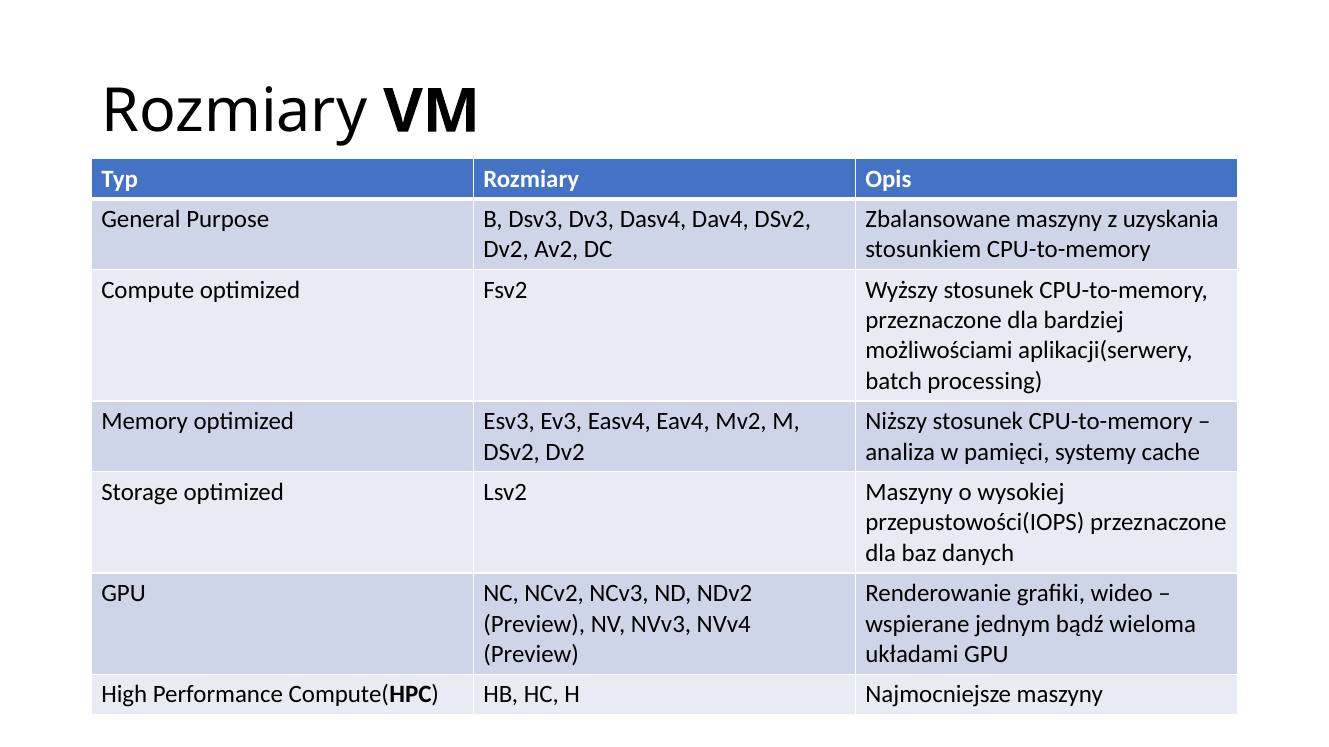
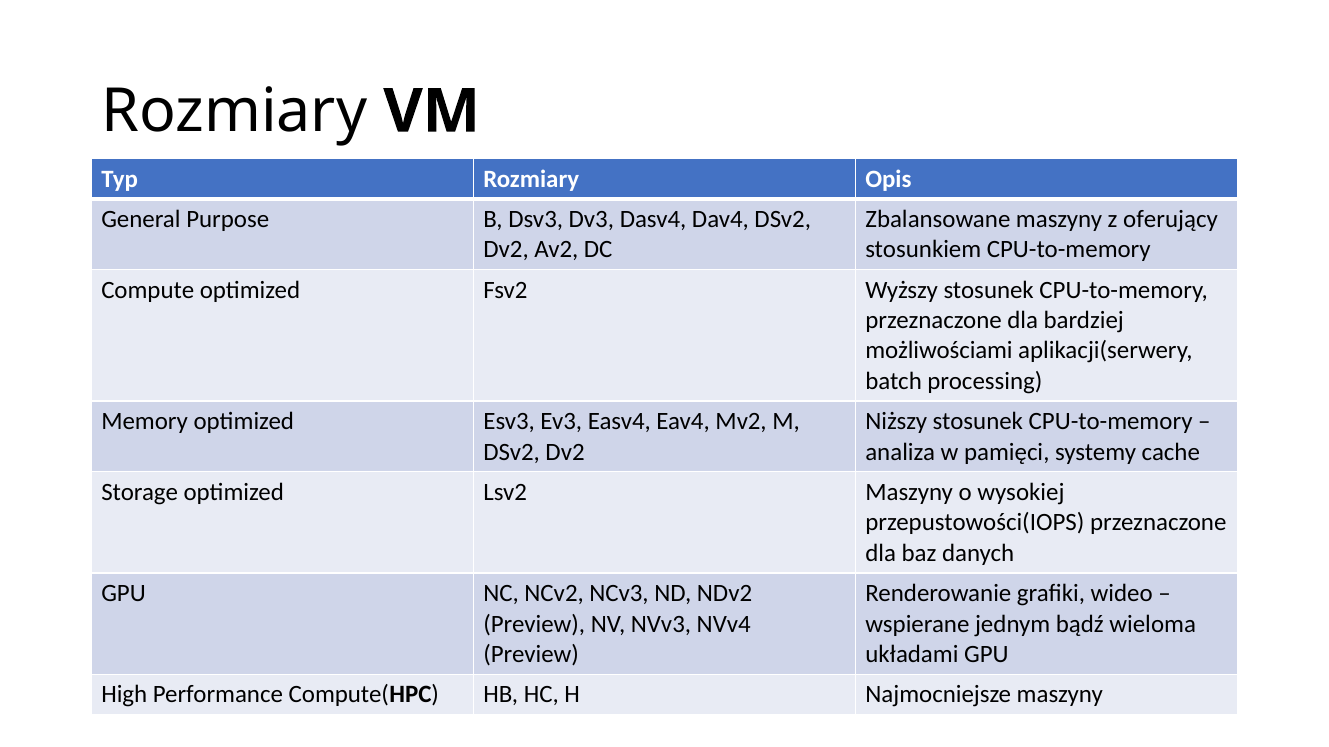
uzyskania: uzyskania -> oferujący (1171, 219)
